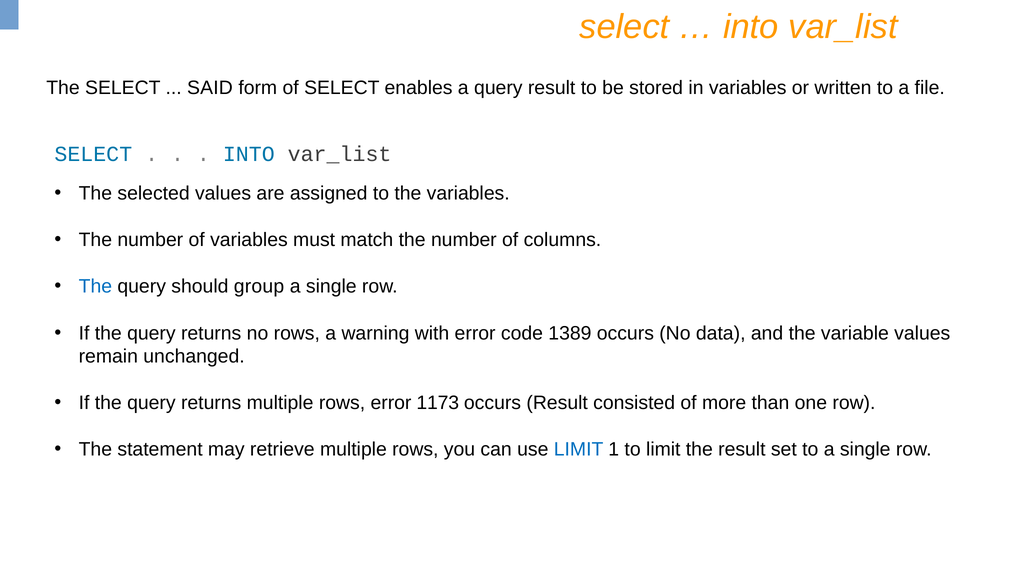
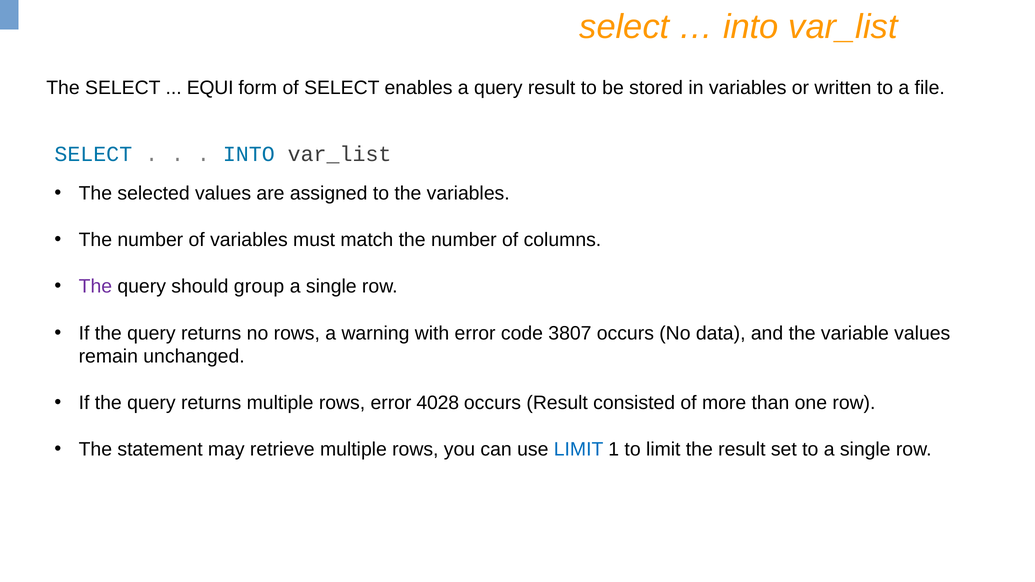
SAID: SAID -> EQUI (210, 88)
The colour: blue -> purple (95, 287)
1389: 1389 -> 3807 (570, 333)
1173: 1173 -> 4028 (438, 403)
